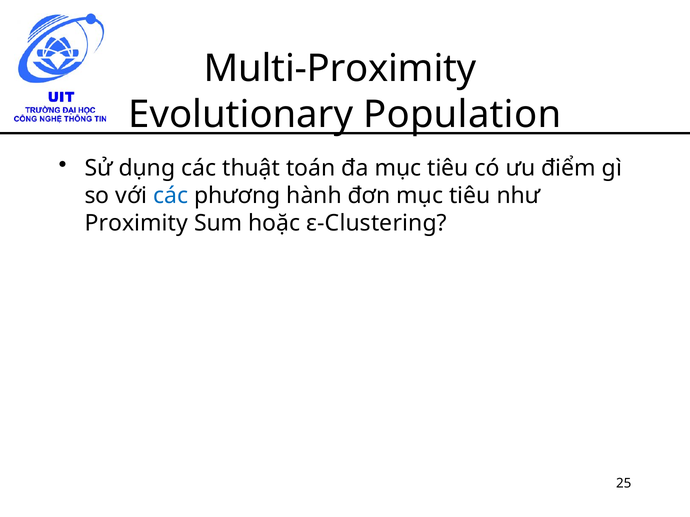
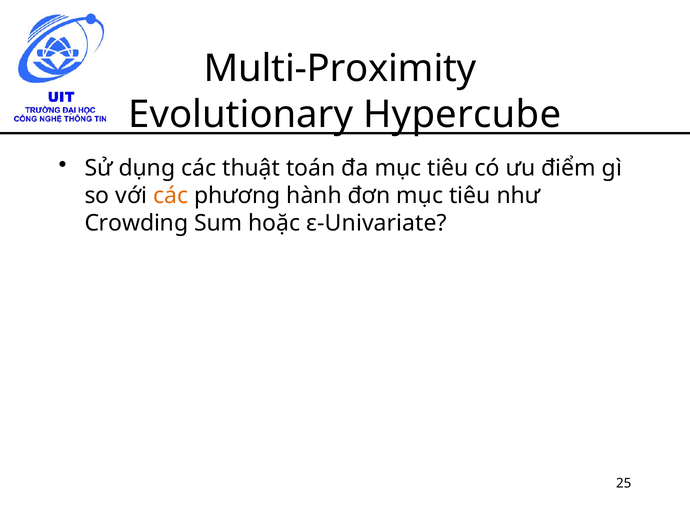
Population: Population -> Hypercube (462, 115)
các colour: blue -> orange (171, 196)
Proximity: Proximity -> Crowding (136, 224)
ε-Clustering: ε-Clustering -> ε-Univariate (377, 224)
